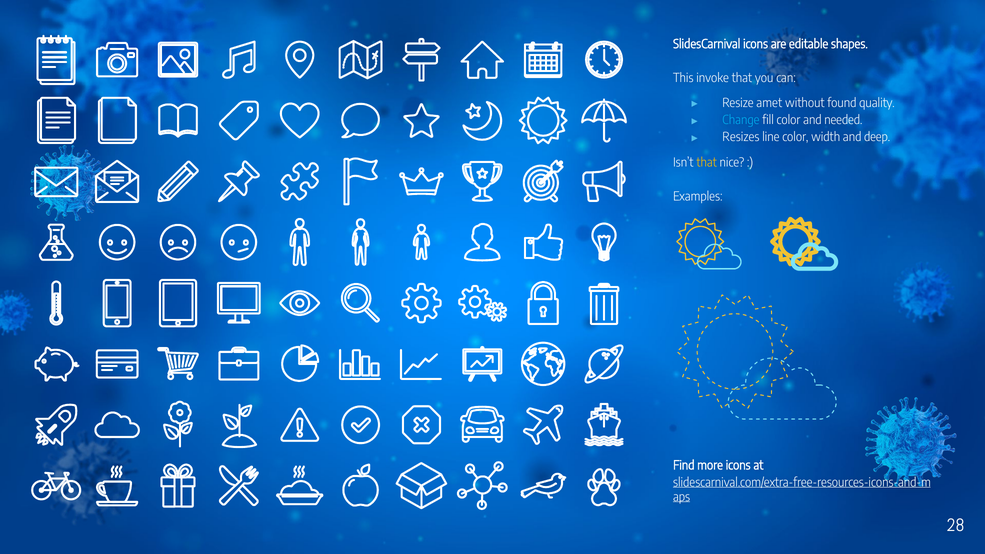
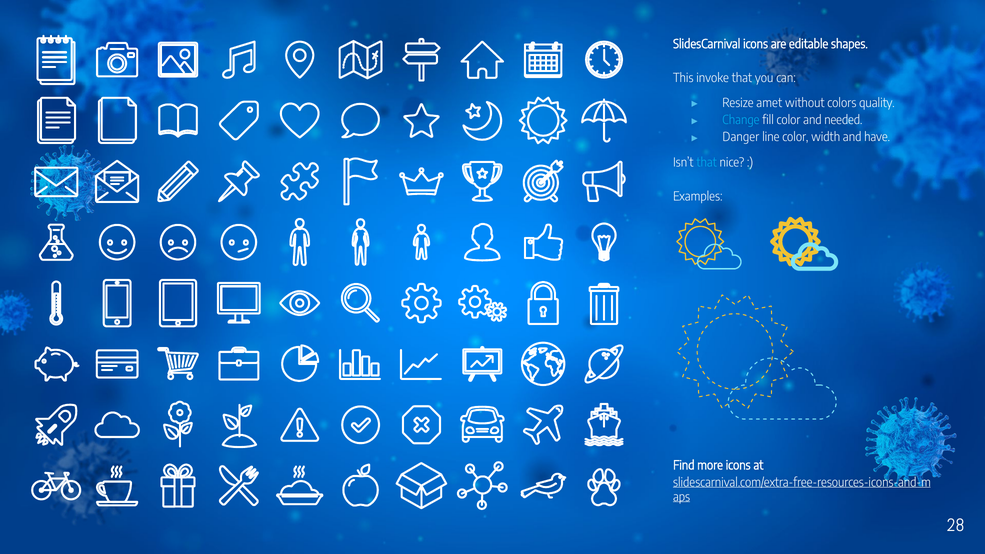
found: found -> colors (842, 103)
Resizes: Resizes -> Danger (741, 137)
deep: deep -> have (877, 137)
that colour: yellow -> light blue (707, 163)
